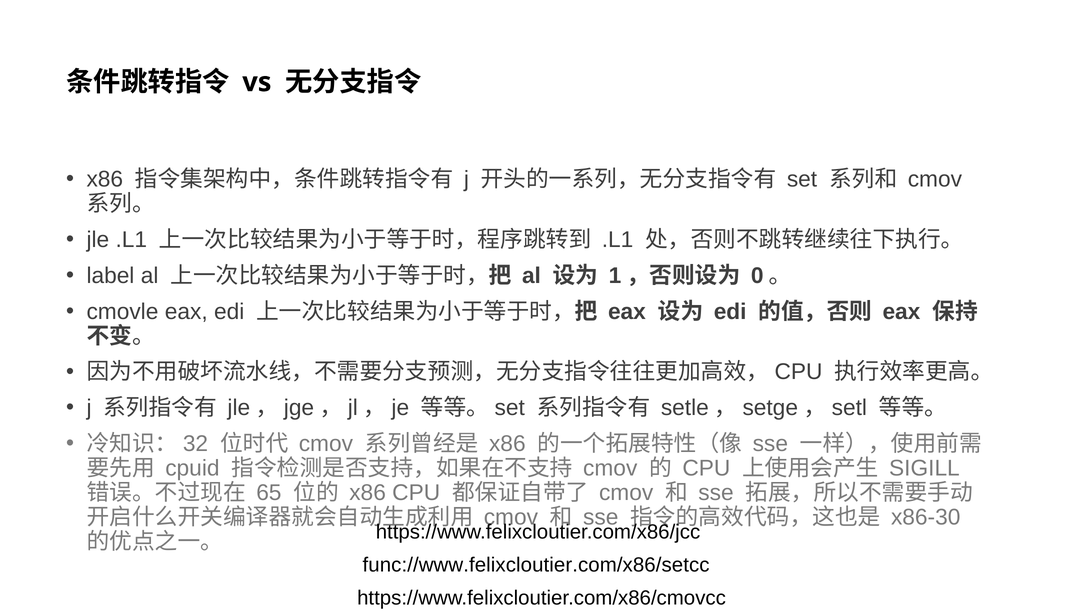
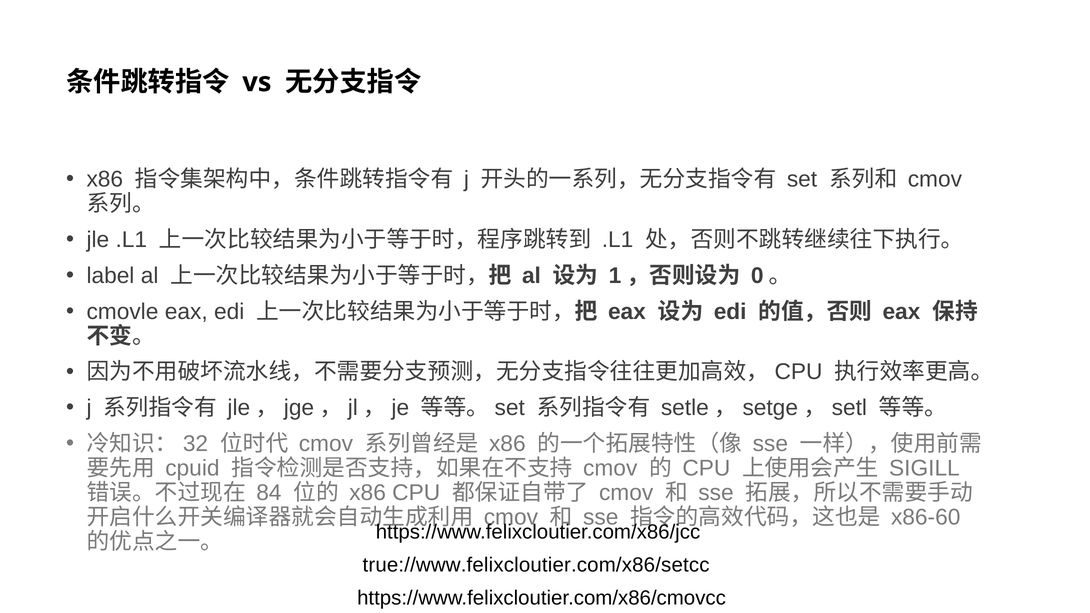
65: 65 -> 84 (269, 493)
x86-30: x86-30 -> x86-60 (926, 517)
func://www.felixcloutier.com/x86/setcc: func://www.felixcloutier.com/x86/setcc -> true://www.felixcloutier.com/x86/setcc (536, 565)
